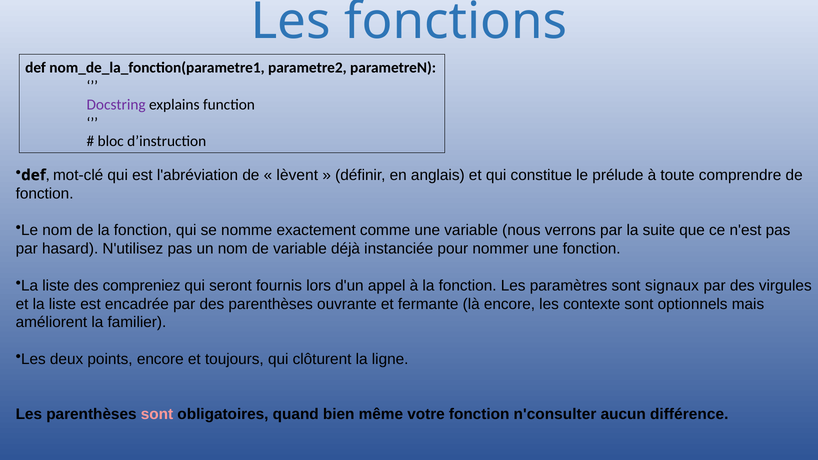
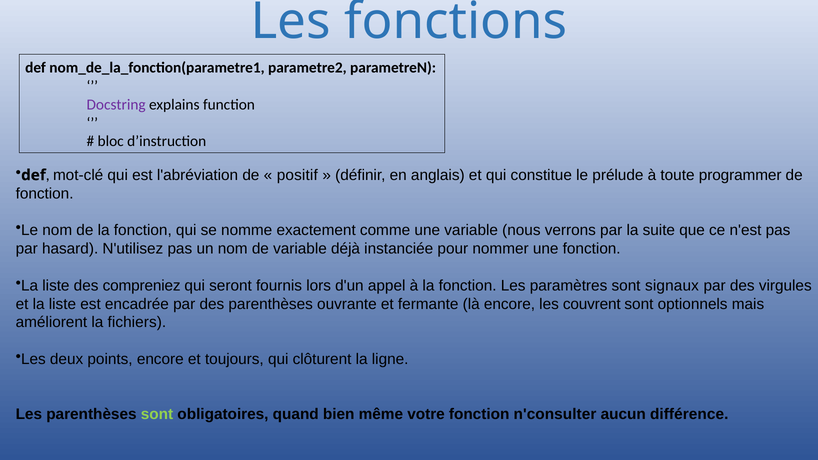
lèvent: lèvent -> positif (297, 175)
comprendre: comprendre -> programmer (740, 175)
contexte: contexte -> couvrent (592, 304)
familier: familier -> fichiers (137, 322)
sont colour: pink -> light green (157, 414)
